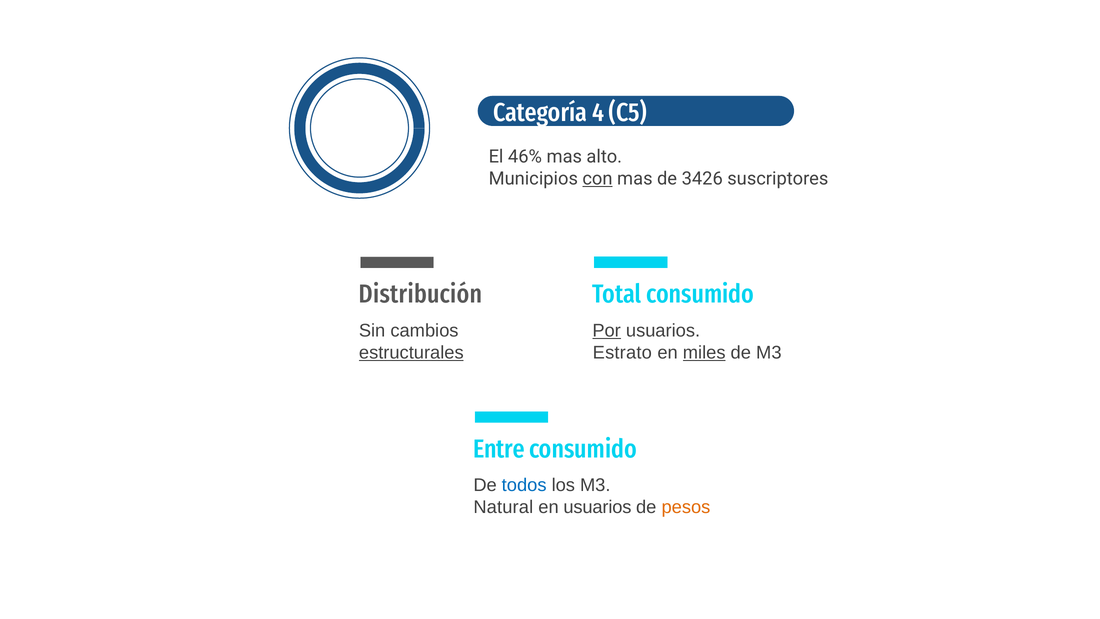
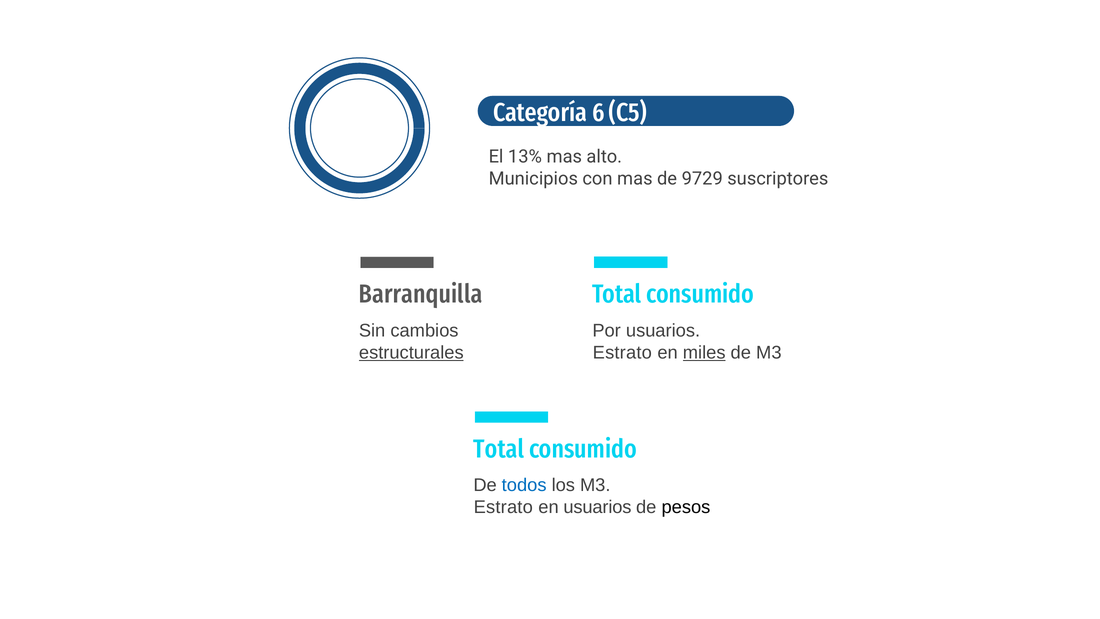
4: 4 -> 6 (598, 113)
46%: 46% -> 13% (525, 157)
con underline: present -> none (597, 179)
3426: 3426 -> 9729 (702, 179)
Distribución: Distribución -> Barranquilla (421, 294)
Por underline: present -> none (607, 330)
Entre: Entre -> Total (499, 449)
Natural: Natural -> Estrato (503, 507)
pesos colour: orange -> black (686, 507)
